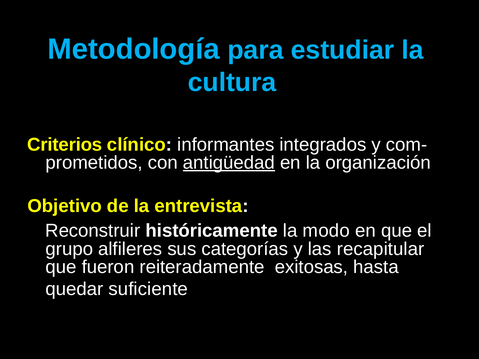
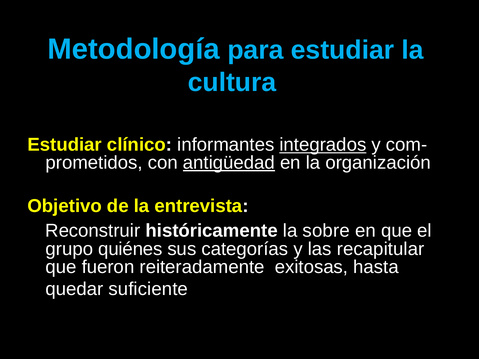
Criterios: Criterios -> Estudiar (65, 145)
integrados underline: none -> present (323, 145)
modo: modo -> sobre (326, 231)
alfileres: alfileres -> quiénes (130, 249)
